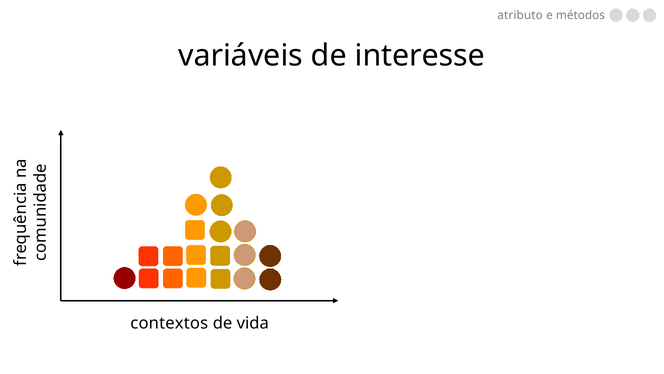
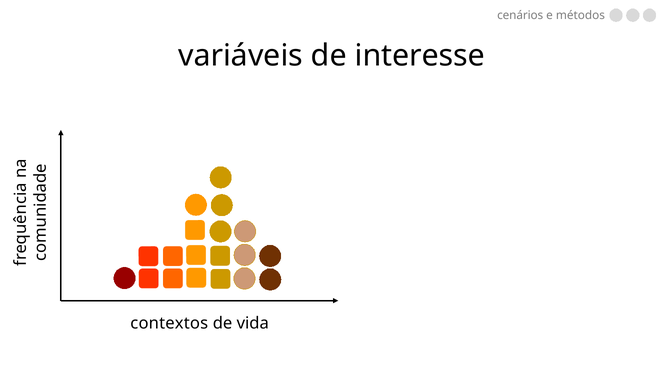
atributo: atributo -> cenários (520, 16)
